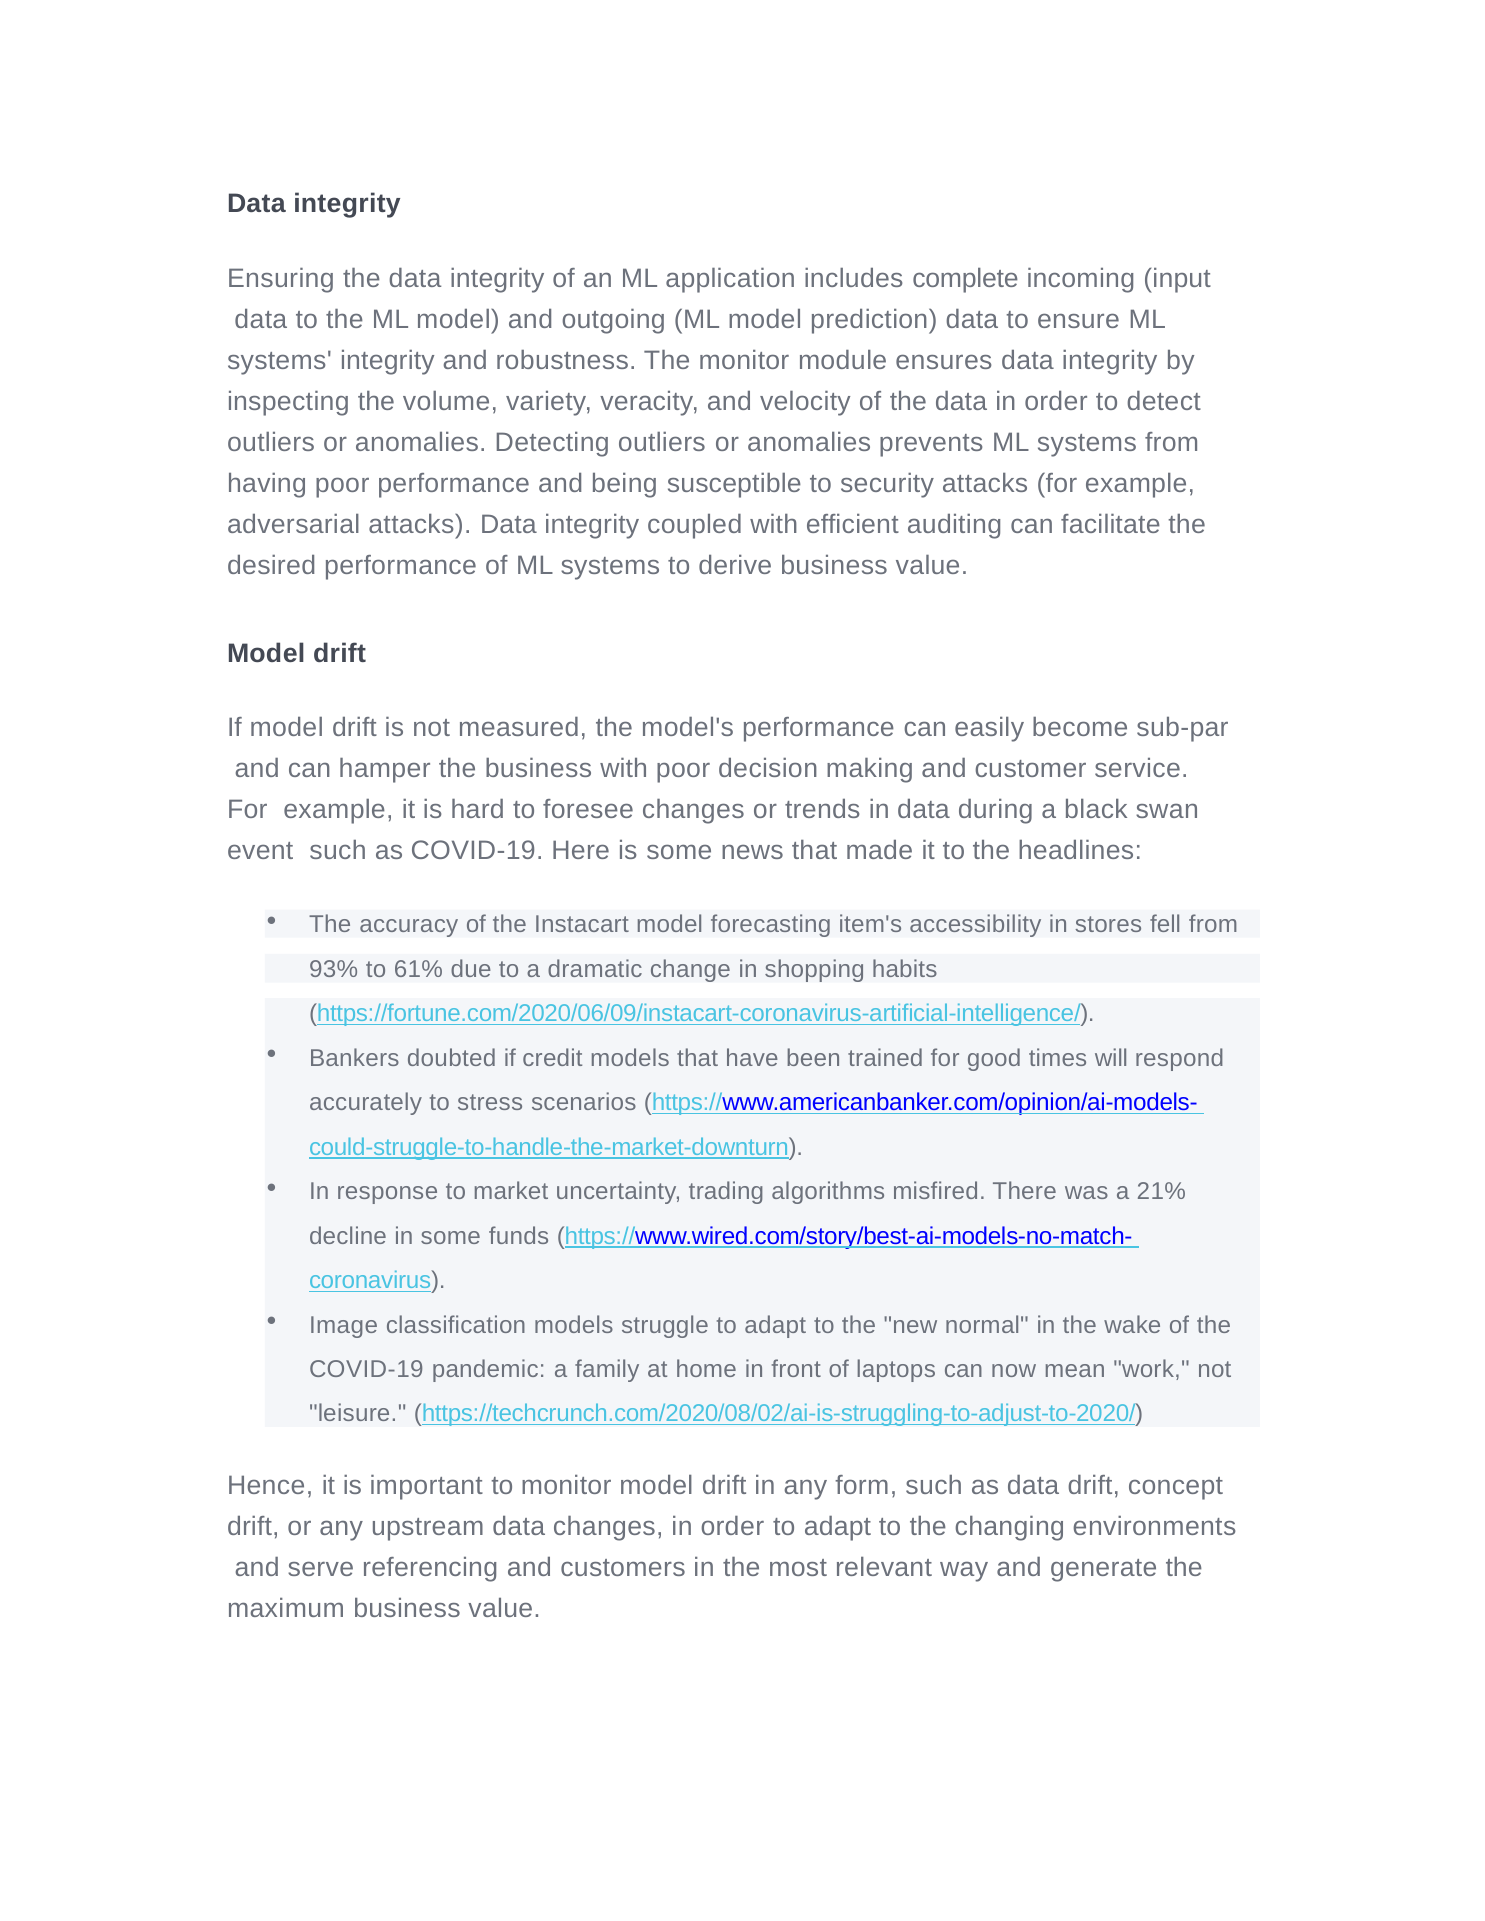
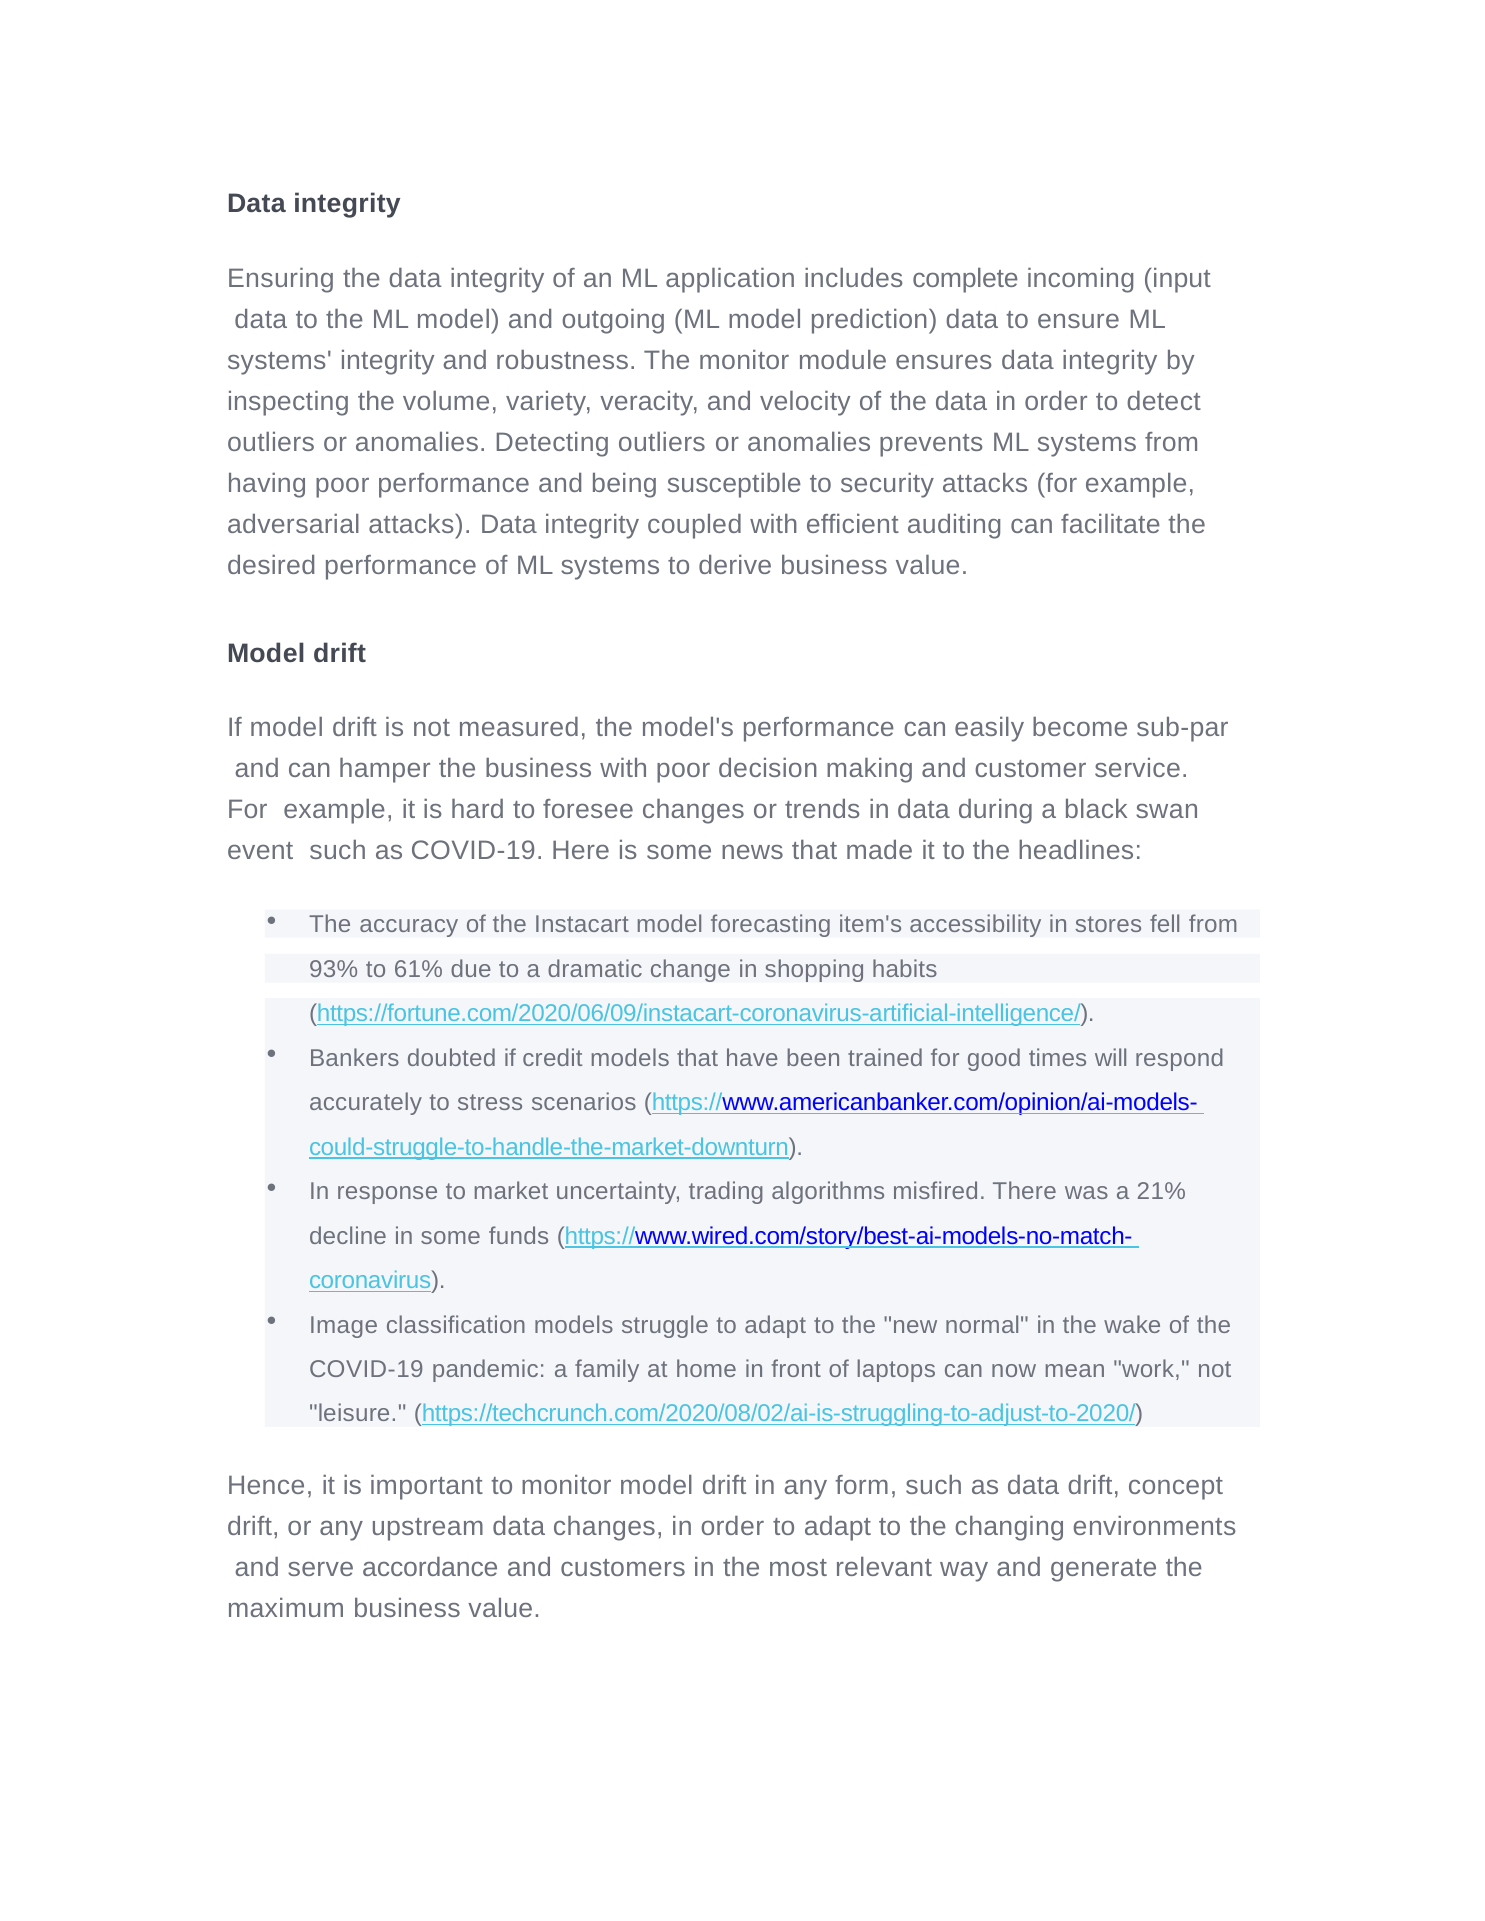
referencing: referencing -> accordance (430, 1568)
